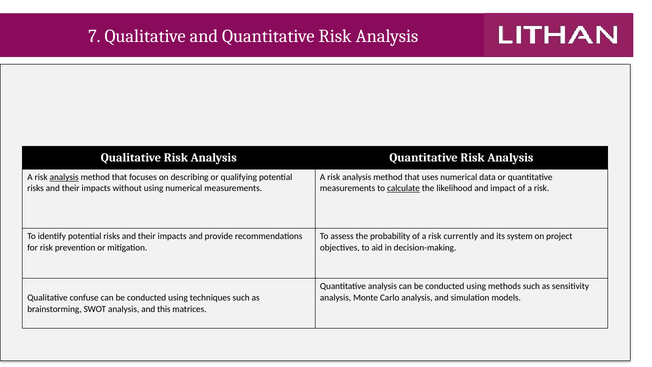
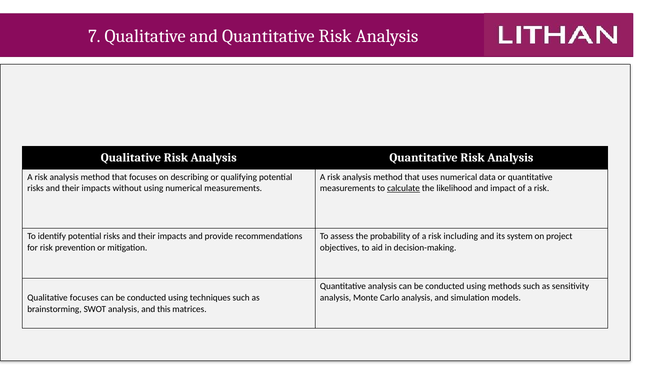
analysis underline: present -> none (64, 177)
currently: currently -> including (461, 236)
Qualitative confuse: confuse -> focuses (84, 298)
